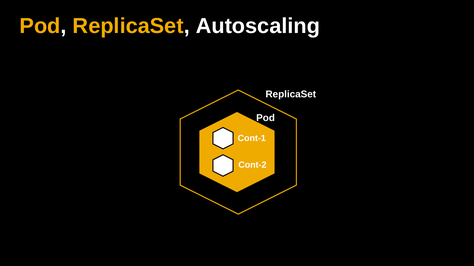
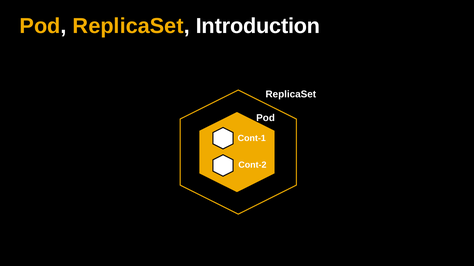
Autoscaling: Autoscaling -> Introduction (258, 26)
